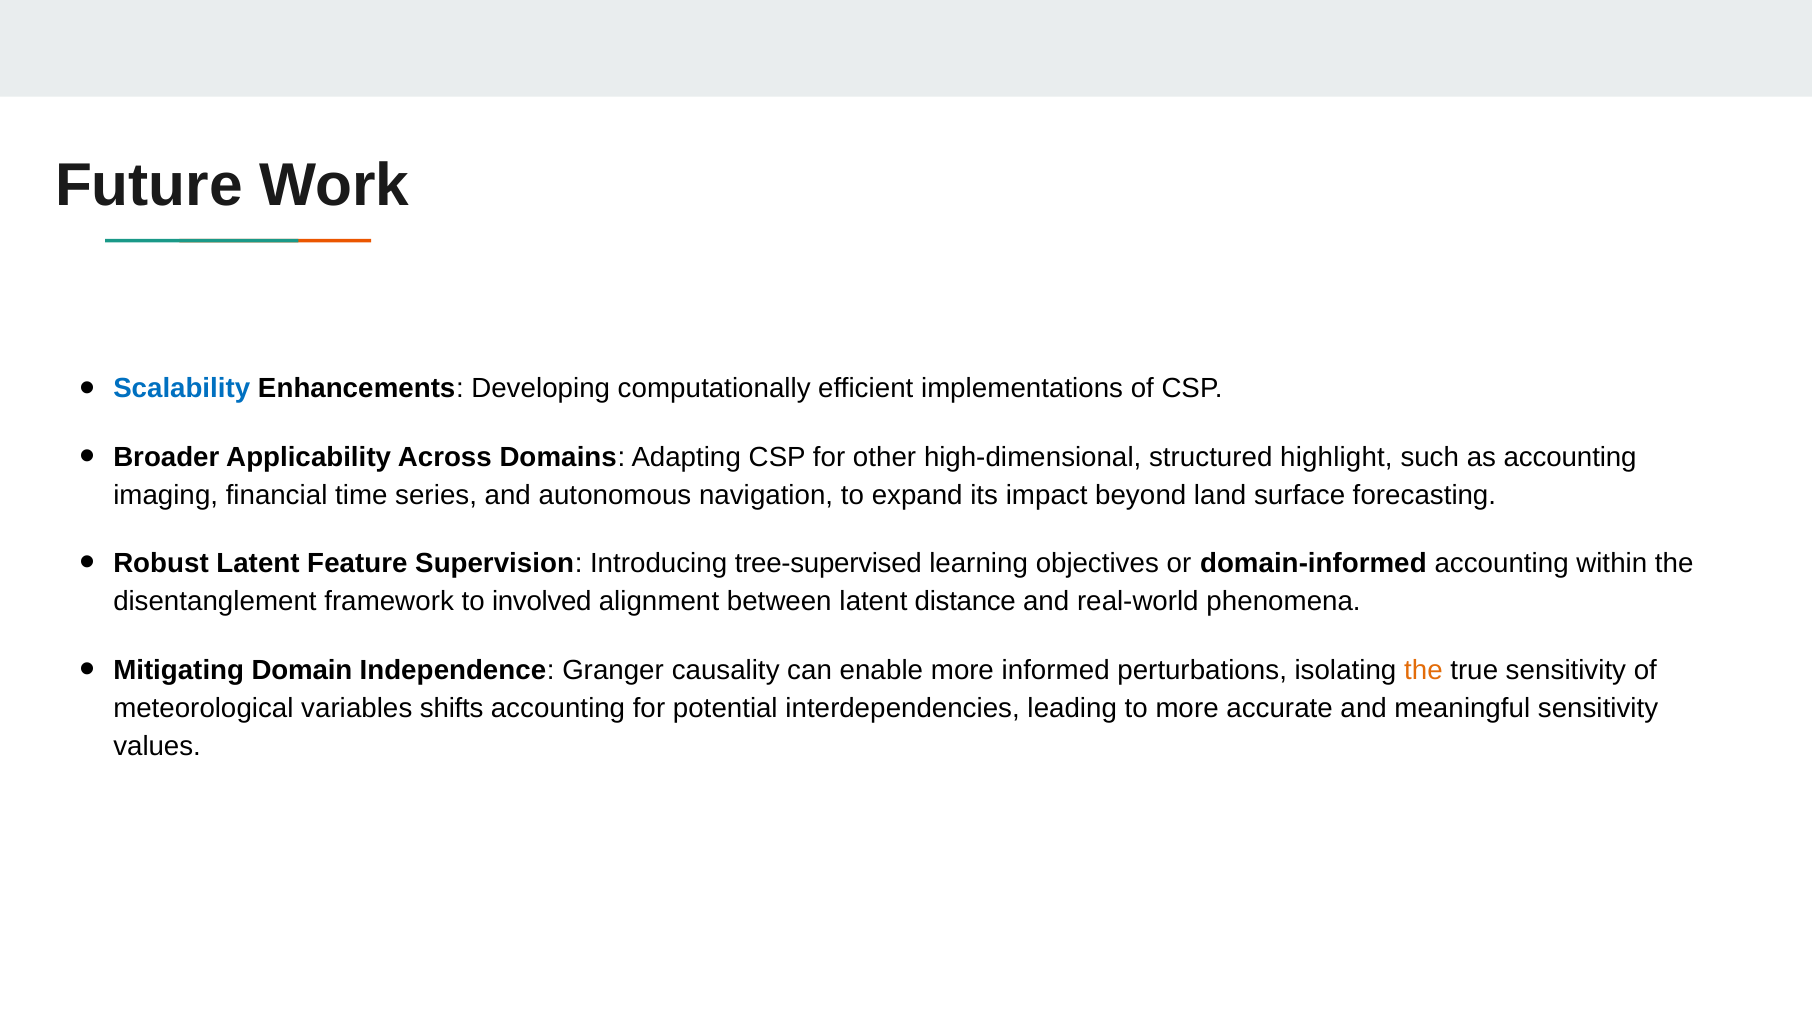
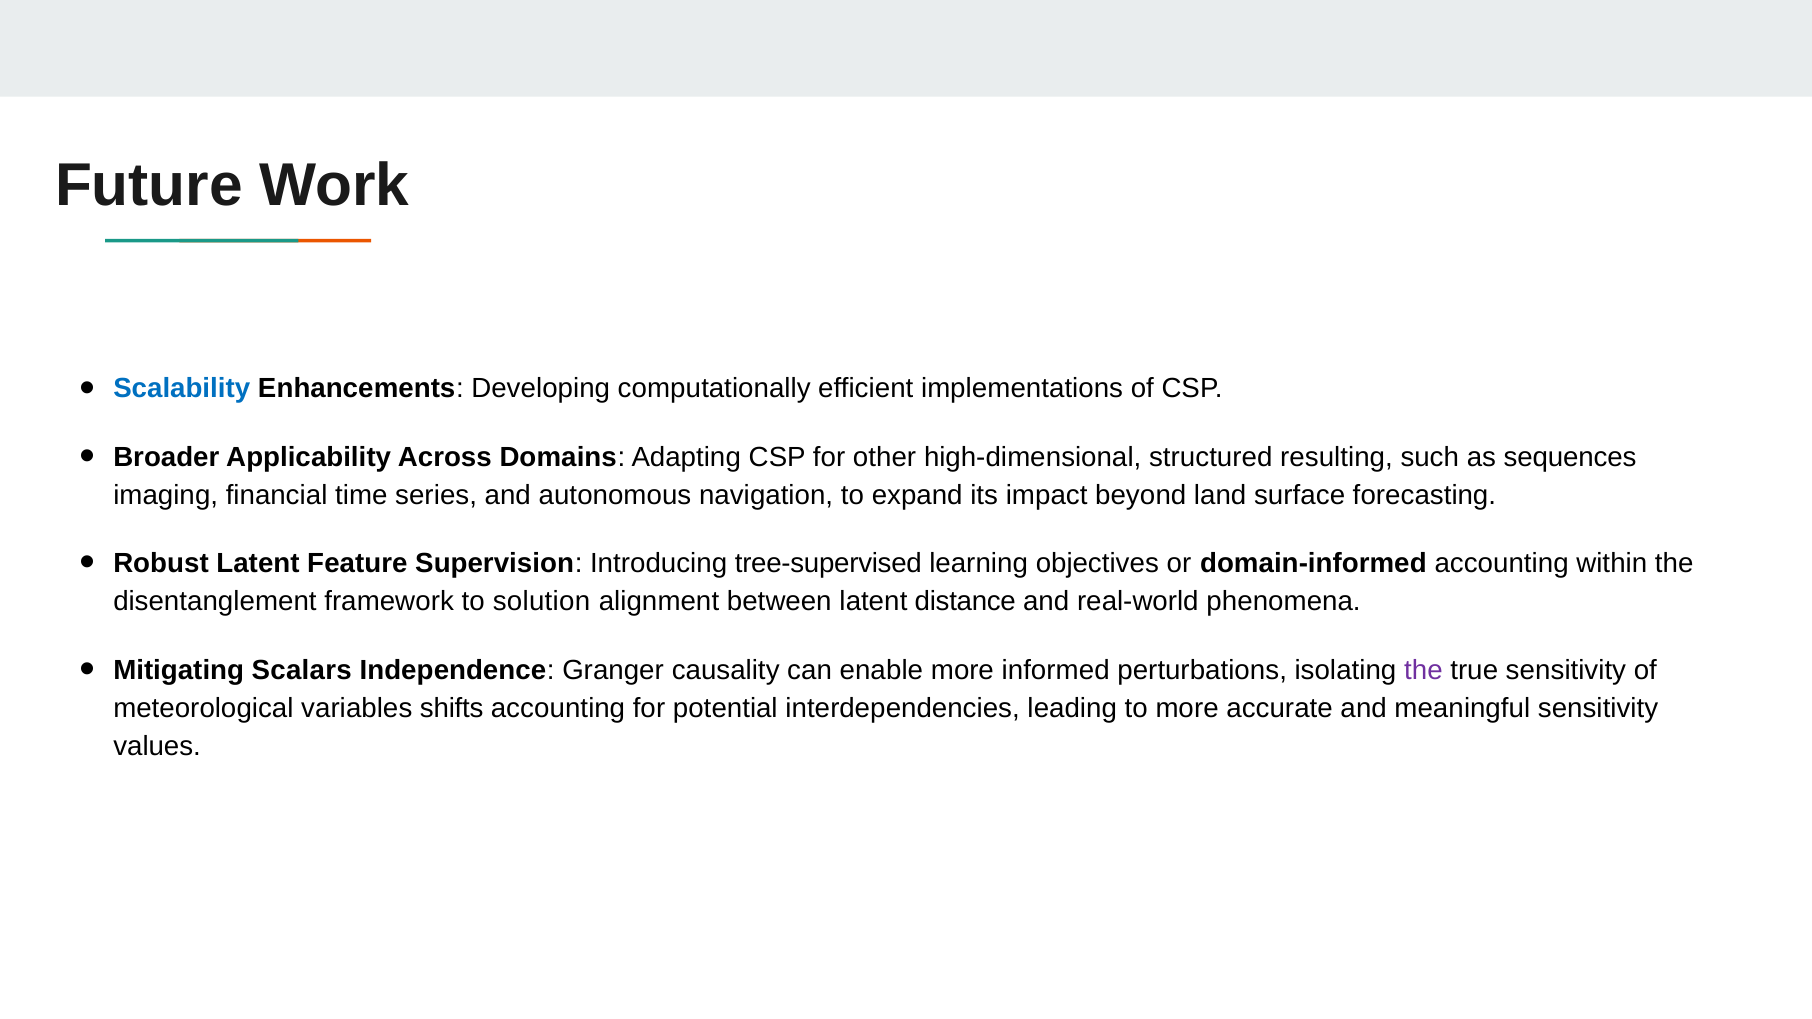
highlight: highlight -> resulting (1336, 457)
as accounting: accounting -> sequences (1570, 457)
involved: involved -> solution (542, 602)
Domain: Domain -> Scalars (302, 670)
the colour: orange -> purple (1423, 670)
